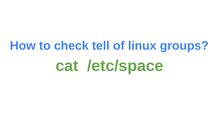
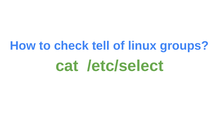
/etc/space: /etc/space -> /etc/select (125, 66)
